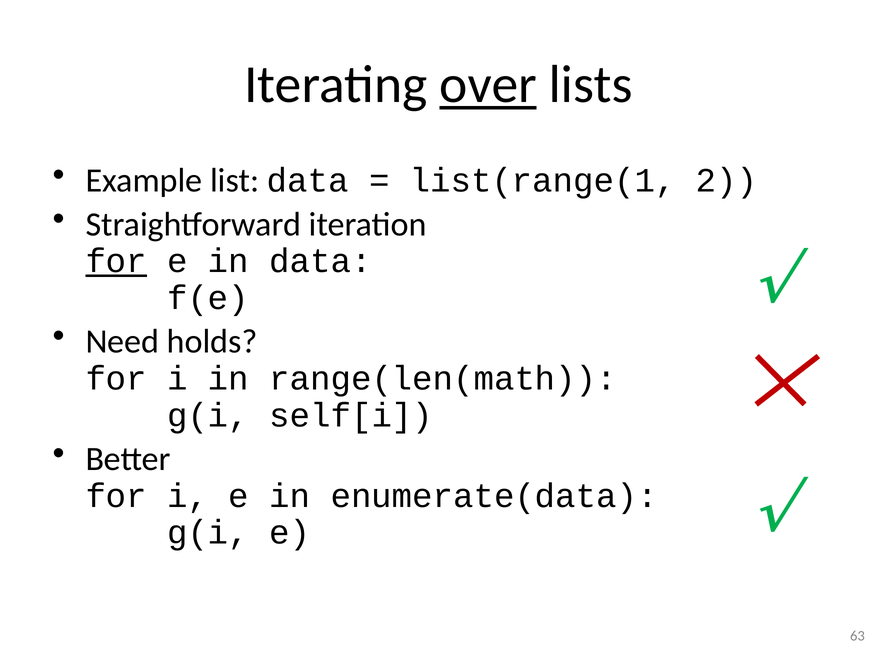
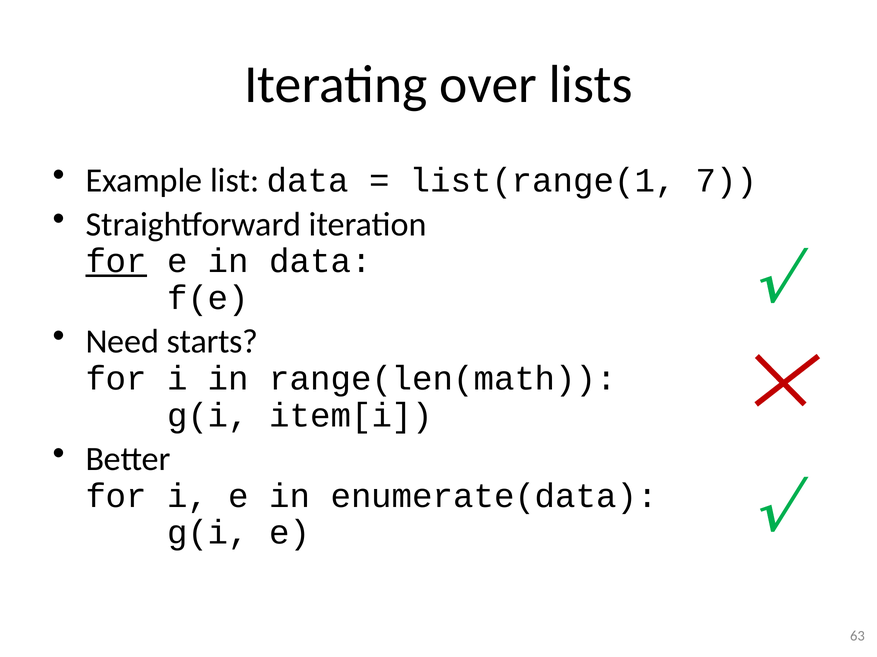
over underline: present -> none (488, 85)
2: 2 -> 7 (727, 181)
holds: holds -> starts (212, 342)
self[i: self[i -> item[i (351, 416)
